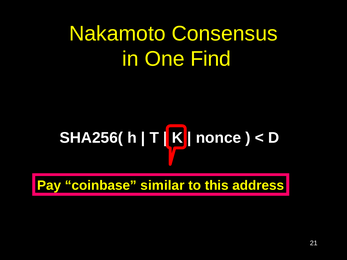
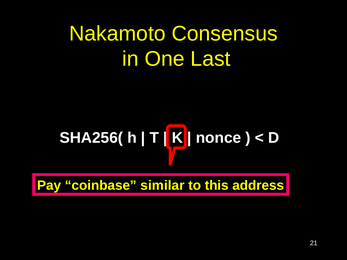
Find: Find -> Last (211, 59)
